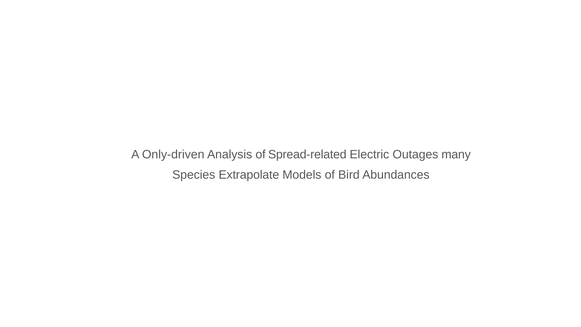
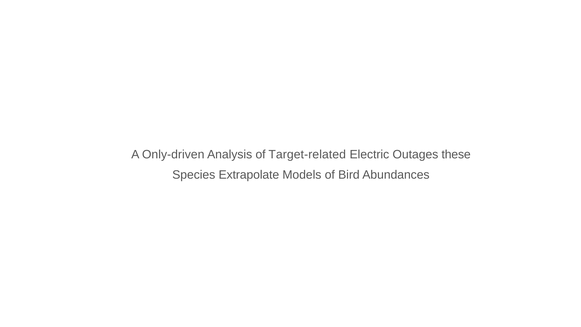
Spread-related: Spread-related -> Target-related (307, 154)
many: many -> these (456, 154)
